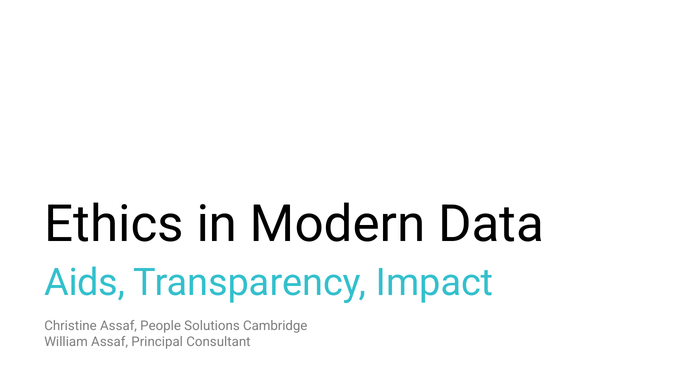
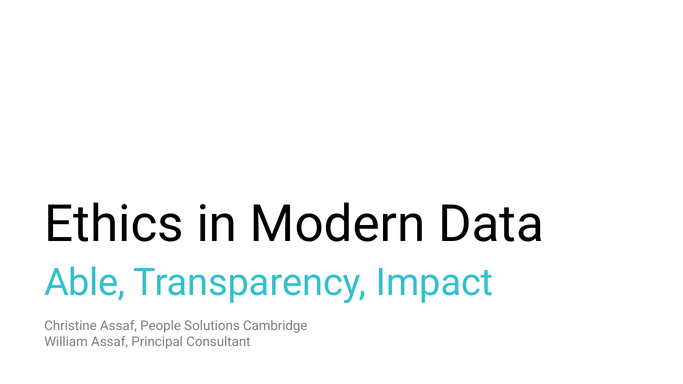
Aids: Aids -> Able (85, 283)
